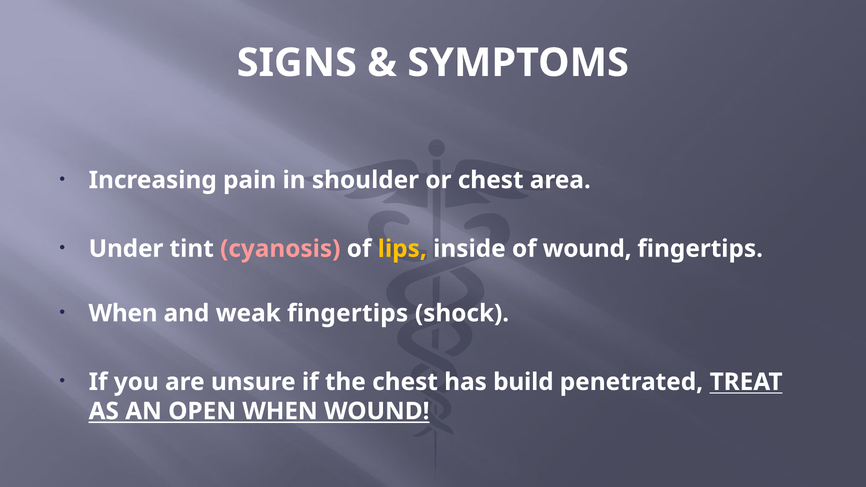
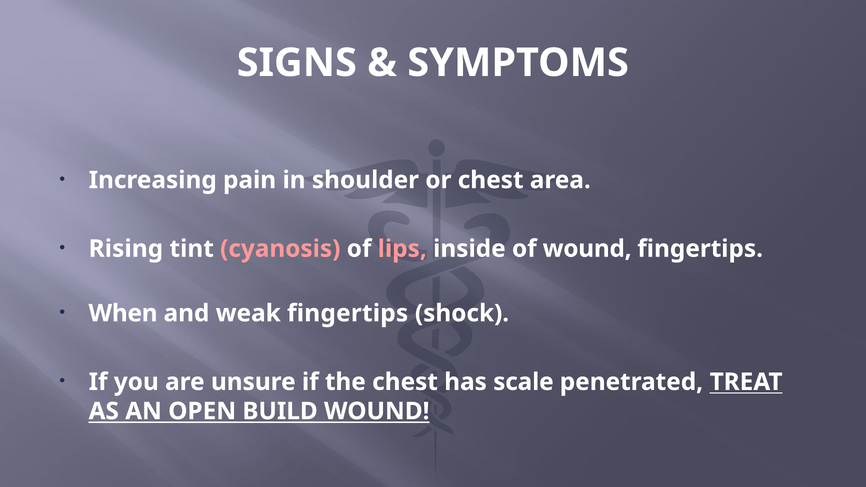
Under: Under -> Rising (126, 249)
lips colour: yellow -> pink (402, 249)
build: build -> scale (523, 382)
OPEN WHEN: WHEN -> BUILD (280, 411)
